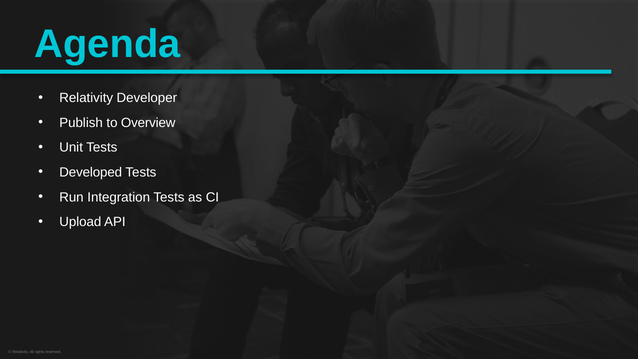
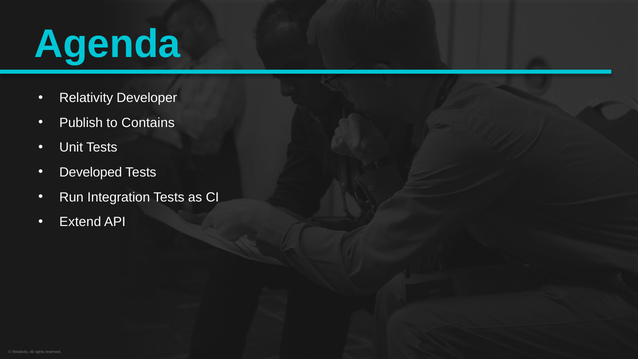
Overview: Overview -> Contains (148, 123)
Upload: Upload -> Extend (80, 222)
